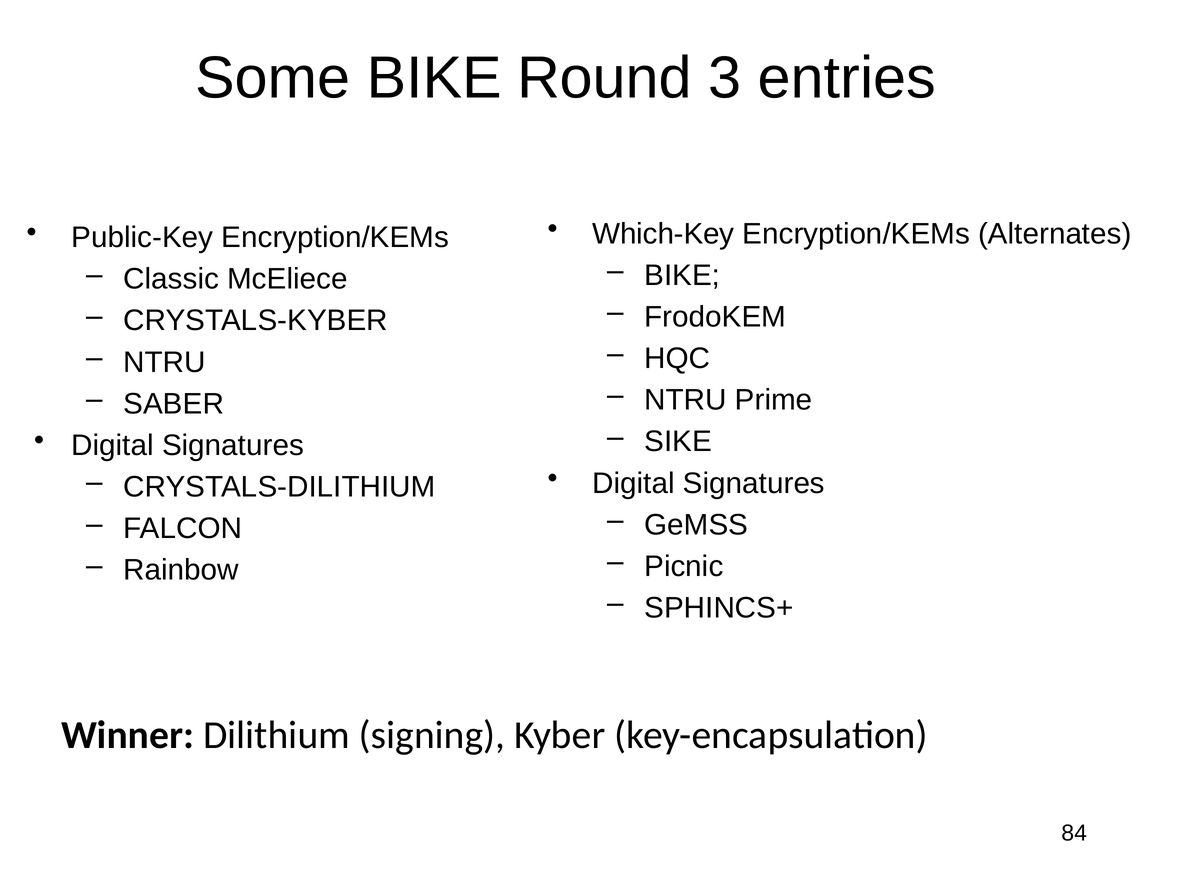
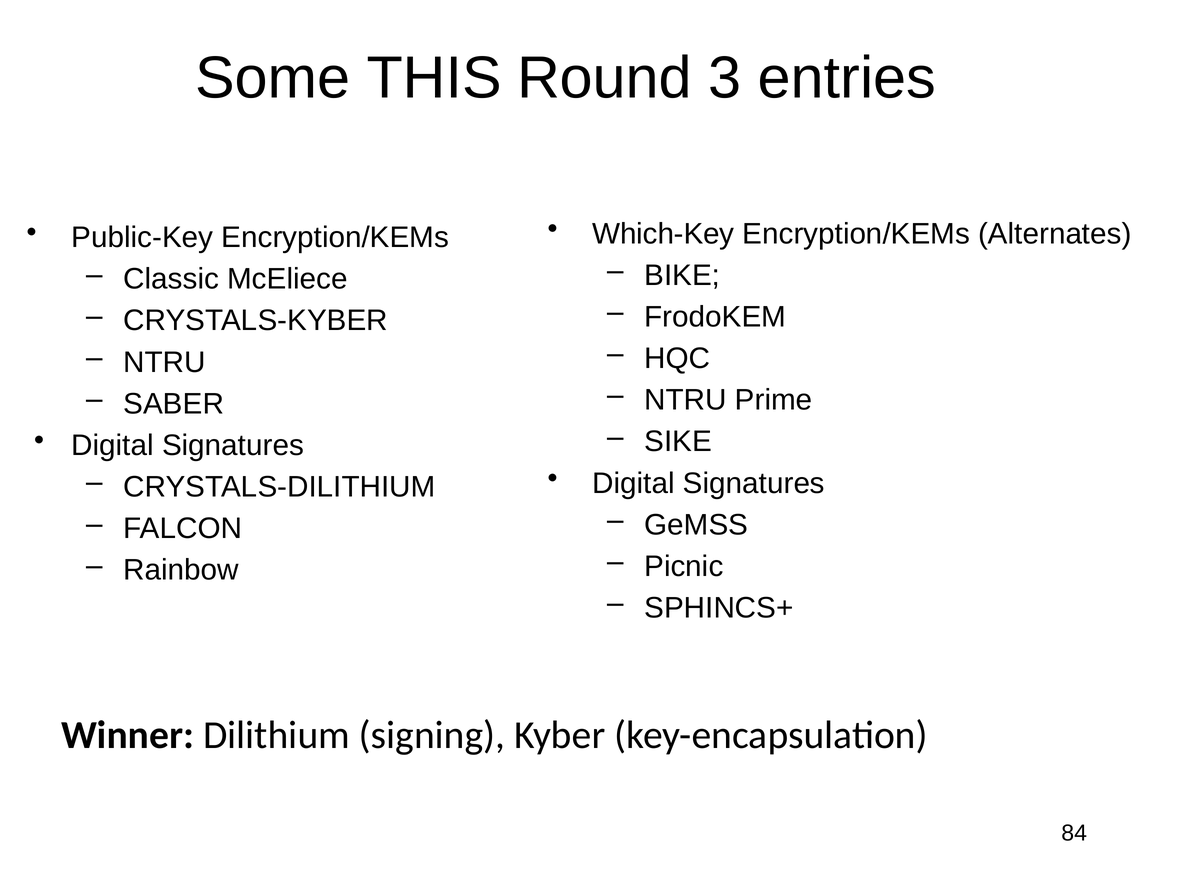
Some BIKE: BIKE -> THIS (434, 78)
